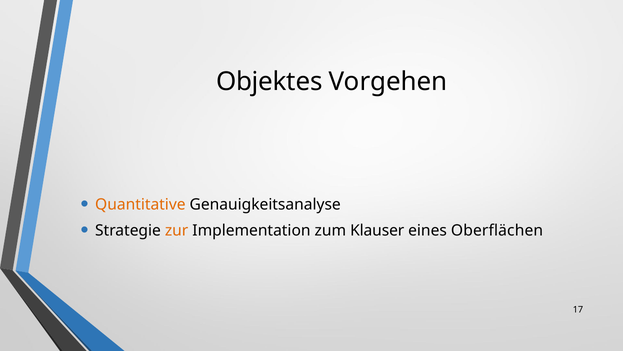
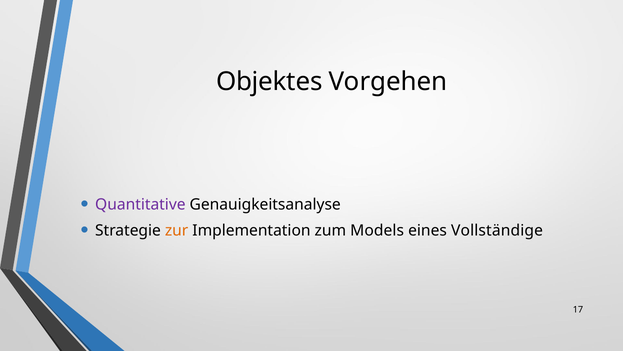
Quantitative colour: orange -> purple (140, 204)
Klauser: Klauser -> Models (377, 230)
Oberflächen: Oberflächen -> Vollständige (497, 230)
